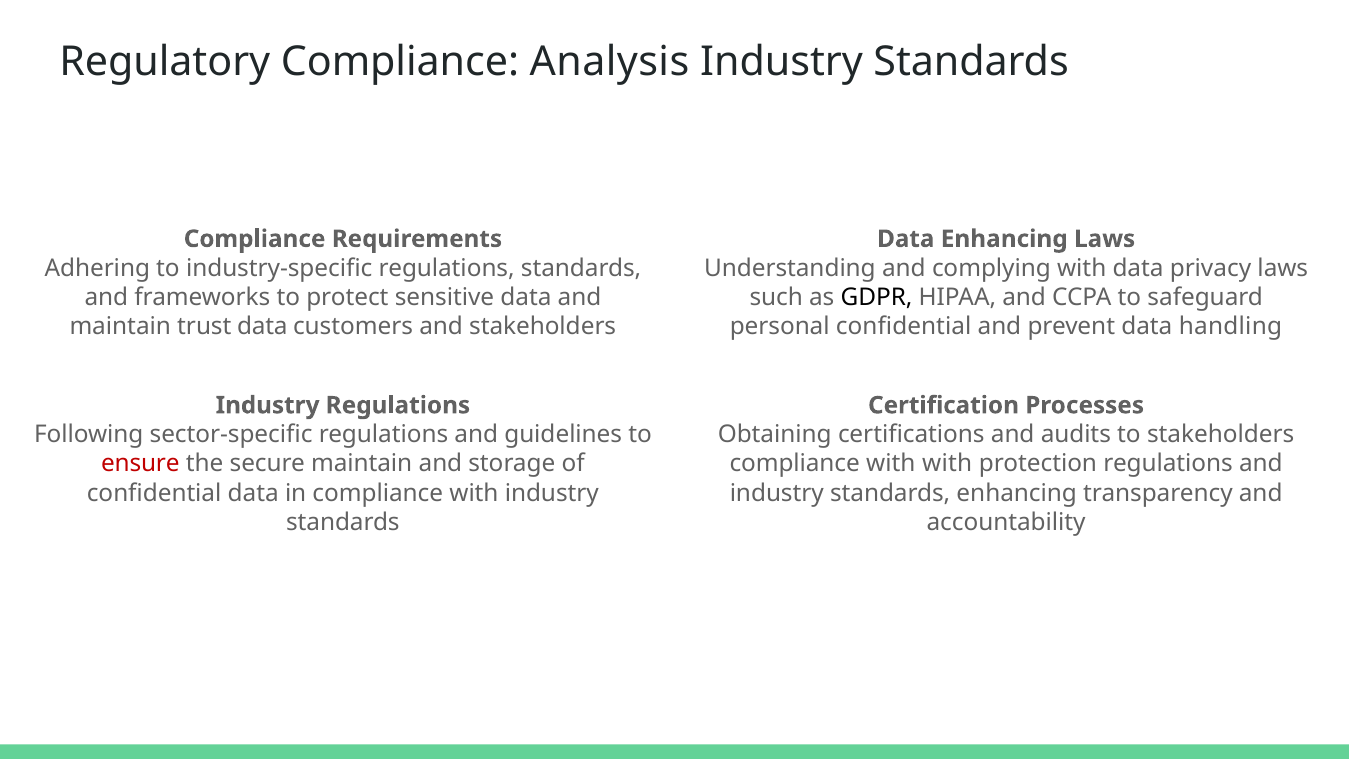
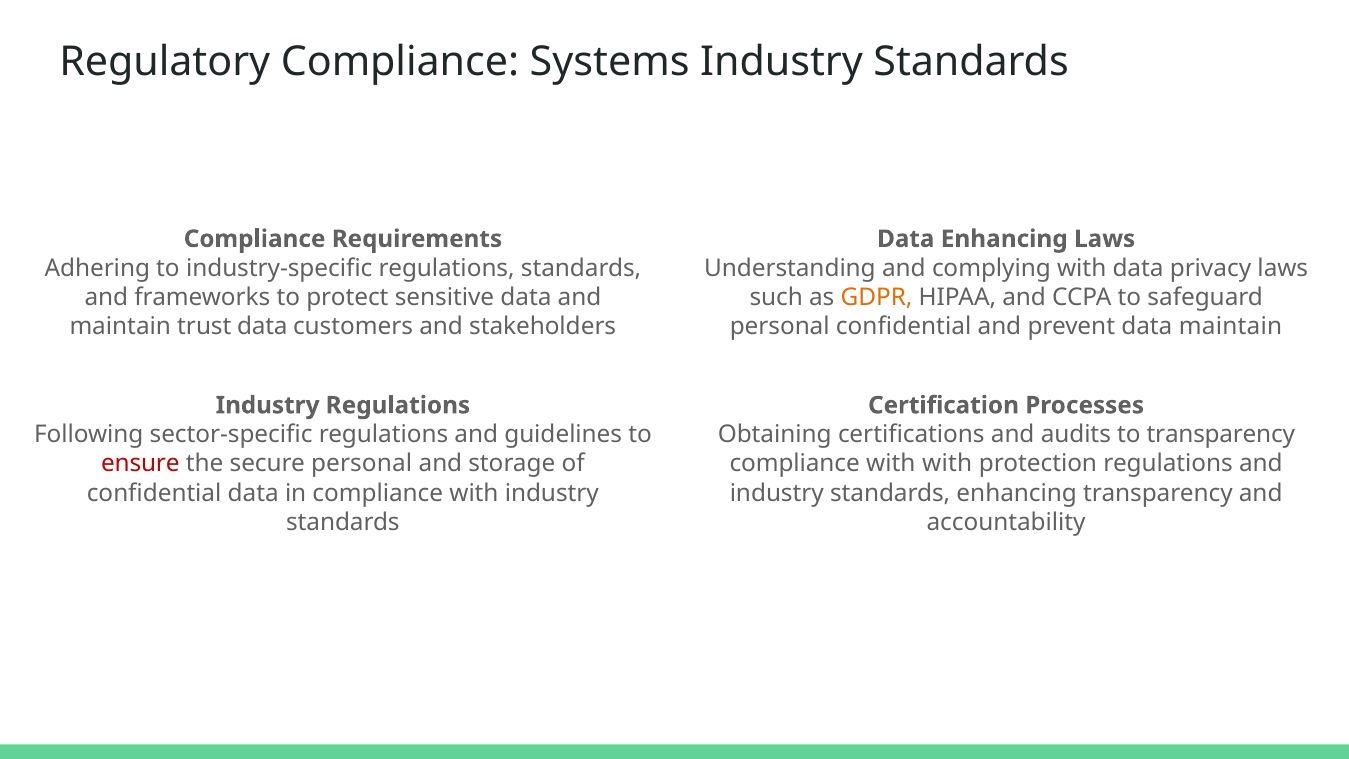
Analysis: Analysis -> Systems (610, 62)
GDPR colour: black -> orange (877, 297)
data handling: handling -> maintain (1231, 327)
to stakeholders: stakeholders -> transparency (1221, 435)
secure maintain: maintain -> personal (362, 464)
